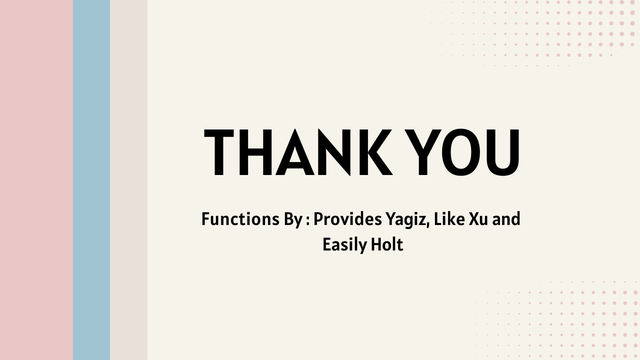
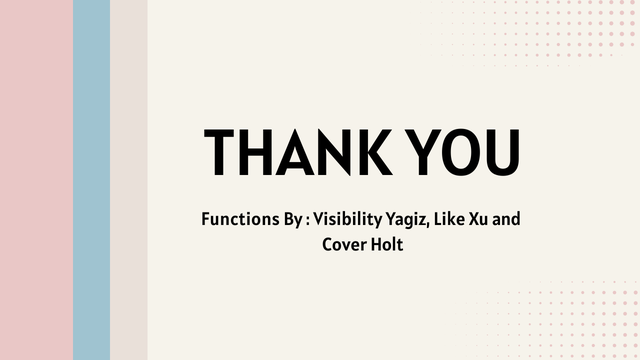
Provides: Provides -> Visibility (348, 219)
Easily: Easily -> Cover (345, 245)
